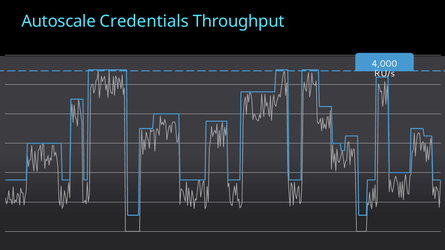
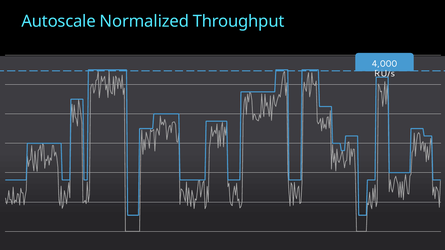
Credentials: Credentials -> Normalized (144, 21)
